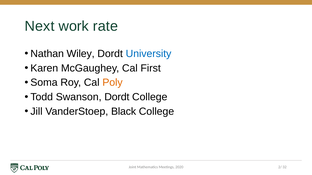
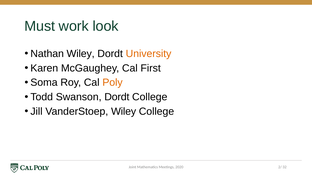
Next: Next -> Must (40, 26)
rate: rate -> look (106, 26)
University colour: blue -> orange (149, 54)
VanderStoep Black: Black -> Wiley (124, 112)
